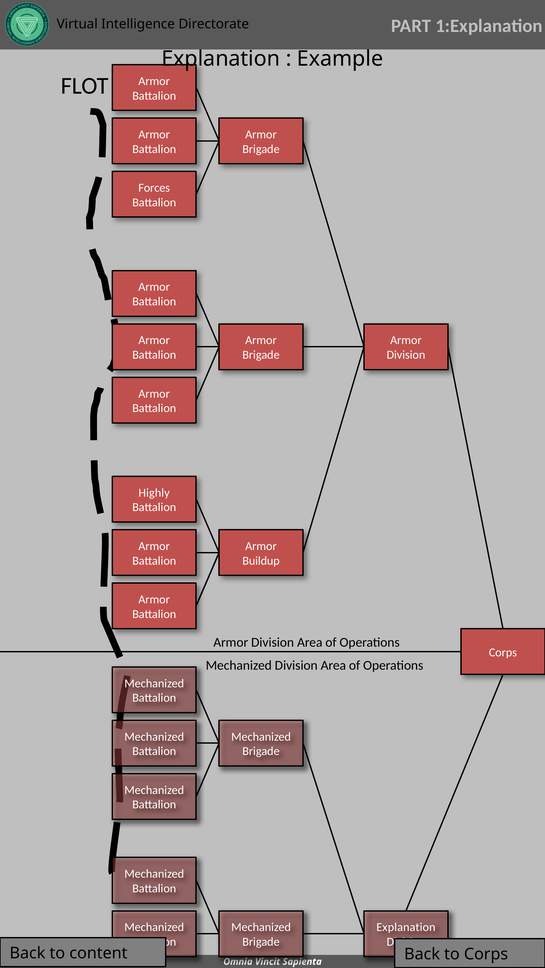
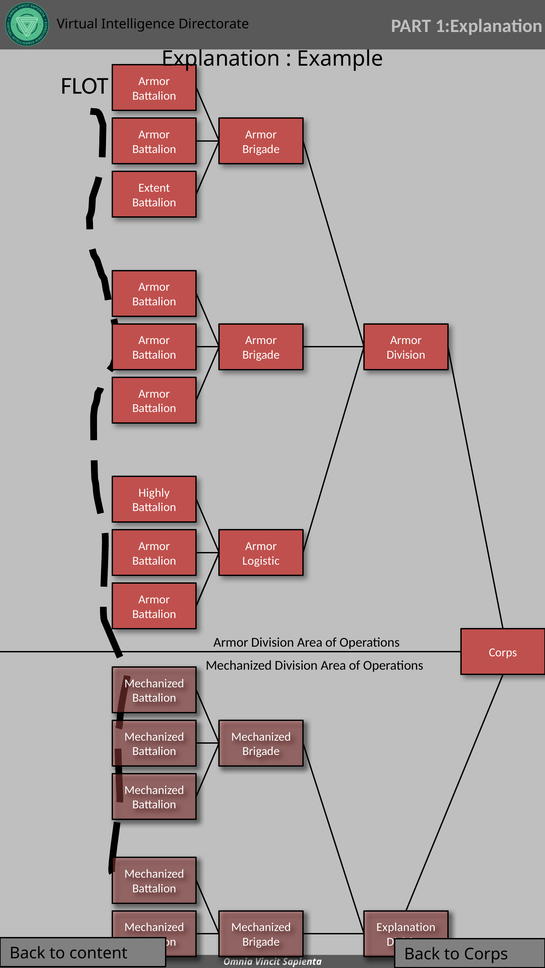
Forces: Forces -> Extent (154, 188)
Buildup: Buildup -> Logistic (261, 561)
